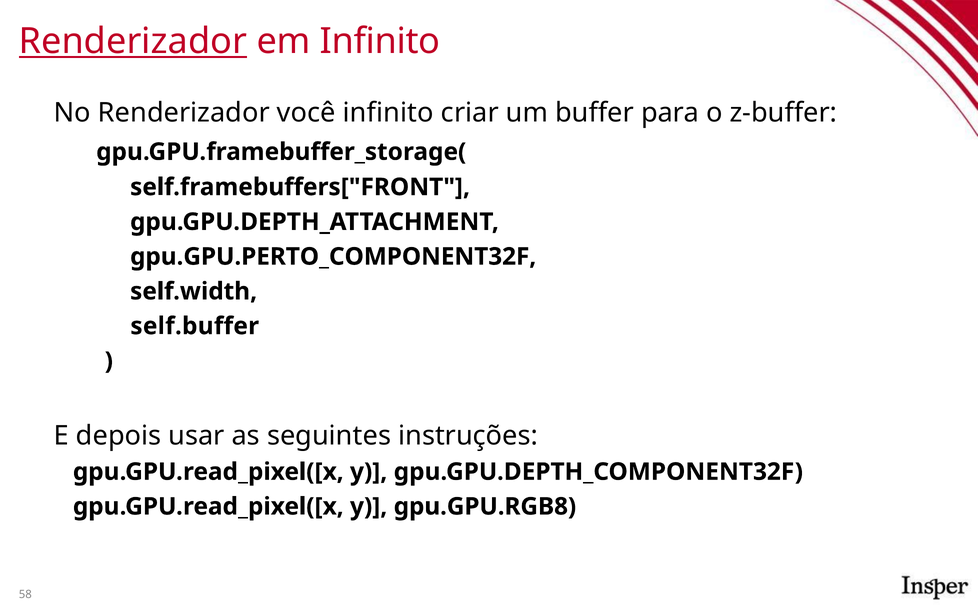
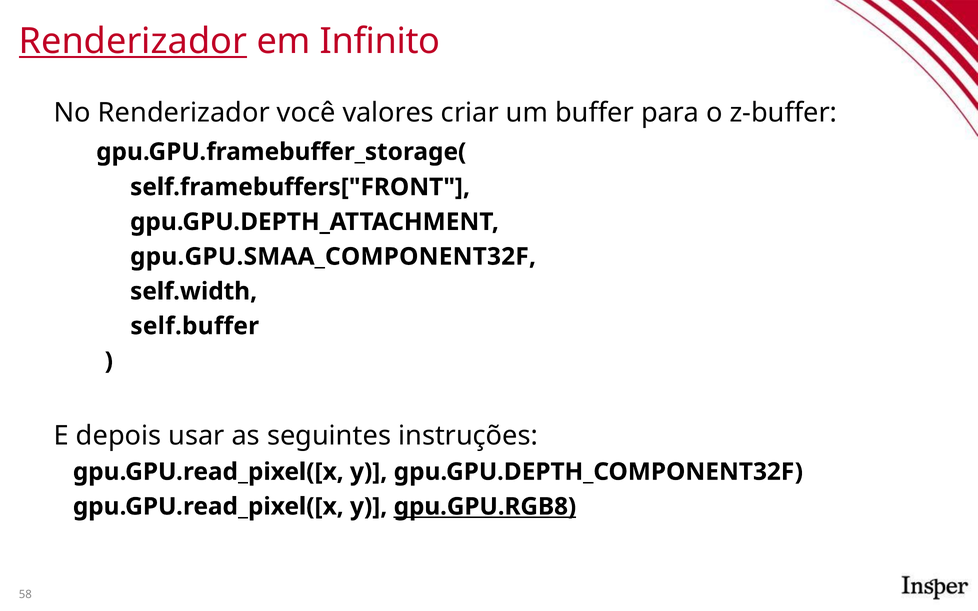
você infinito: infinito -> valores (388, 113)
gpu.GPU.PERTO_COMPONENT32F: gpu.GPU.PERTO_COMPONENT32F -> gpu.GPU.SMAA_COMPONENT32F (333, 257)
gpu.GPU.RGB8 underline: none -> present (485, 507)
